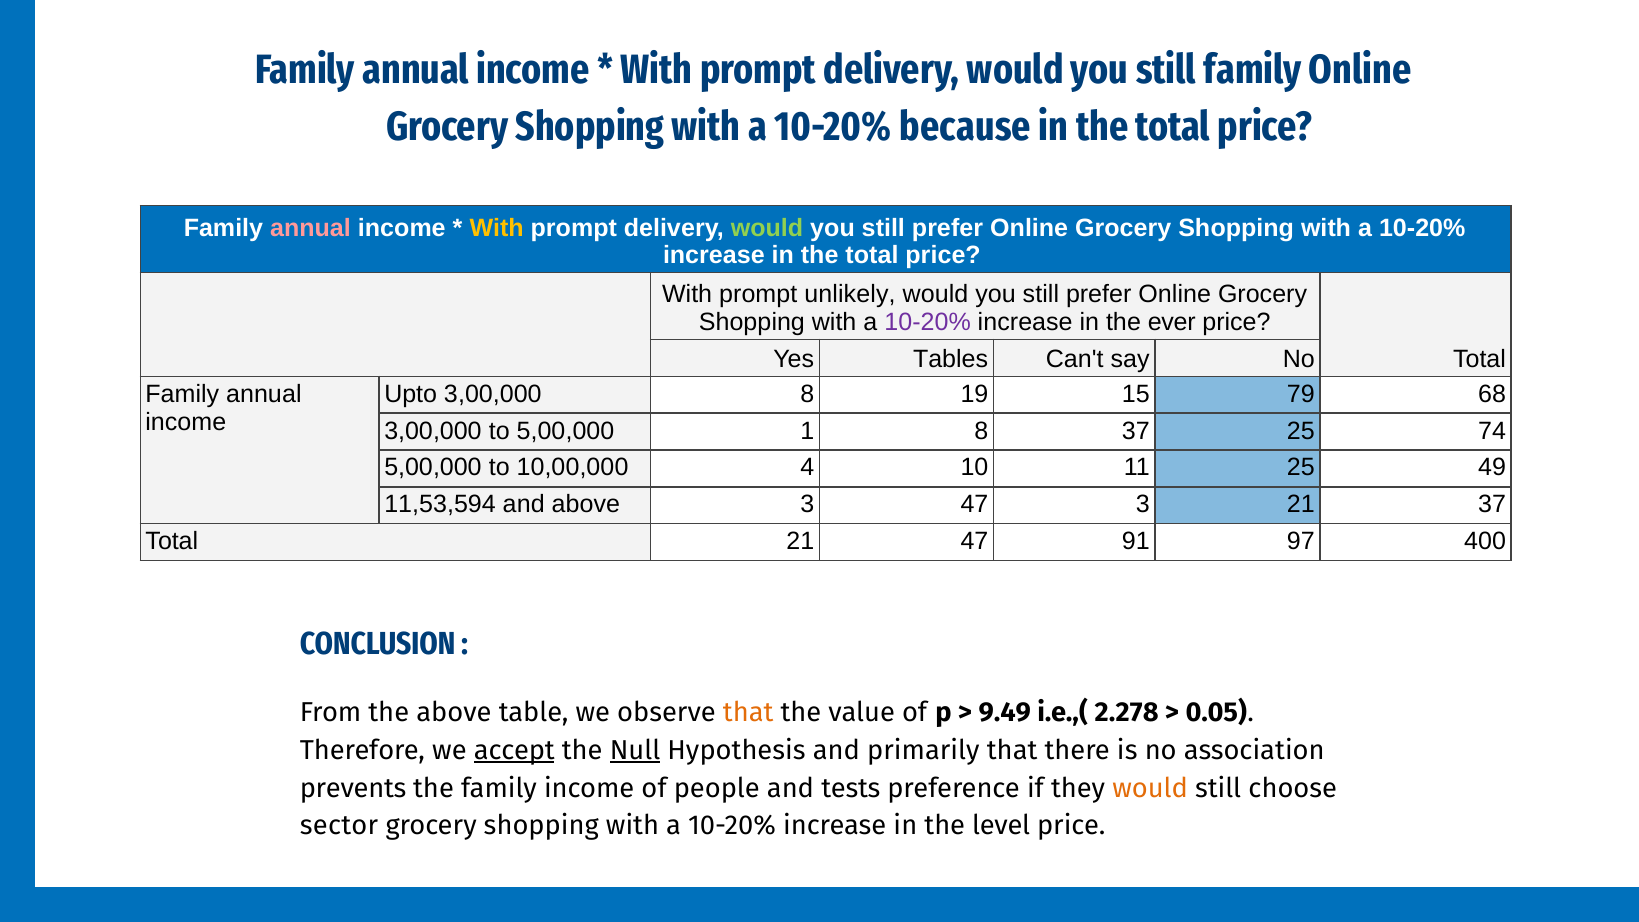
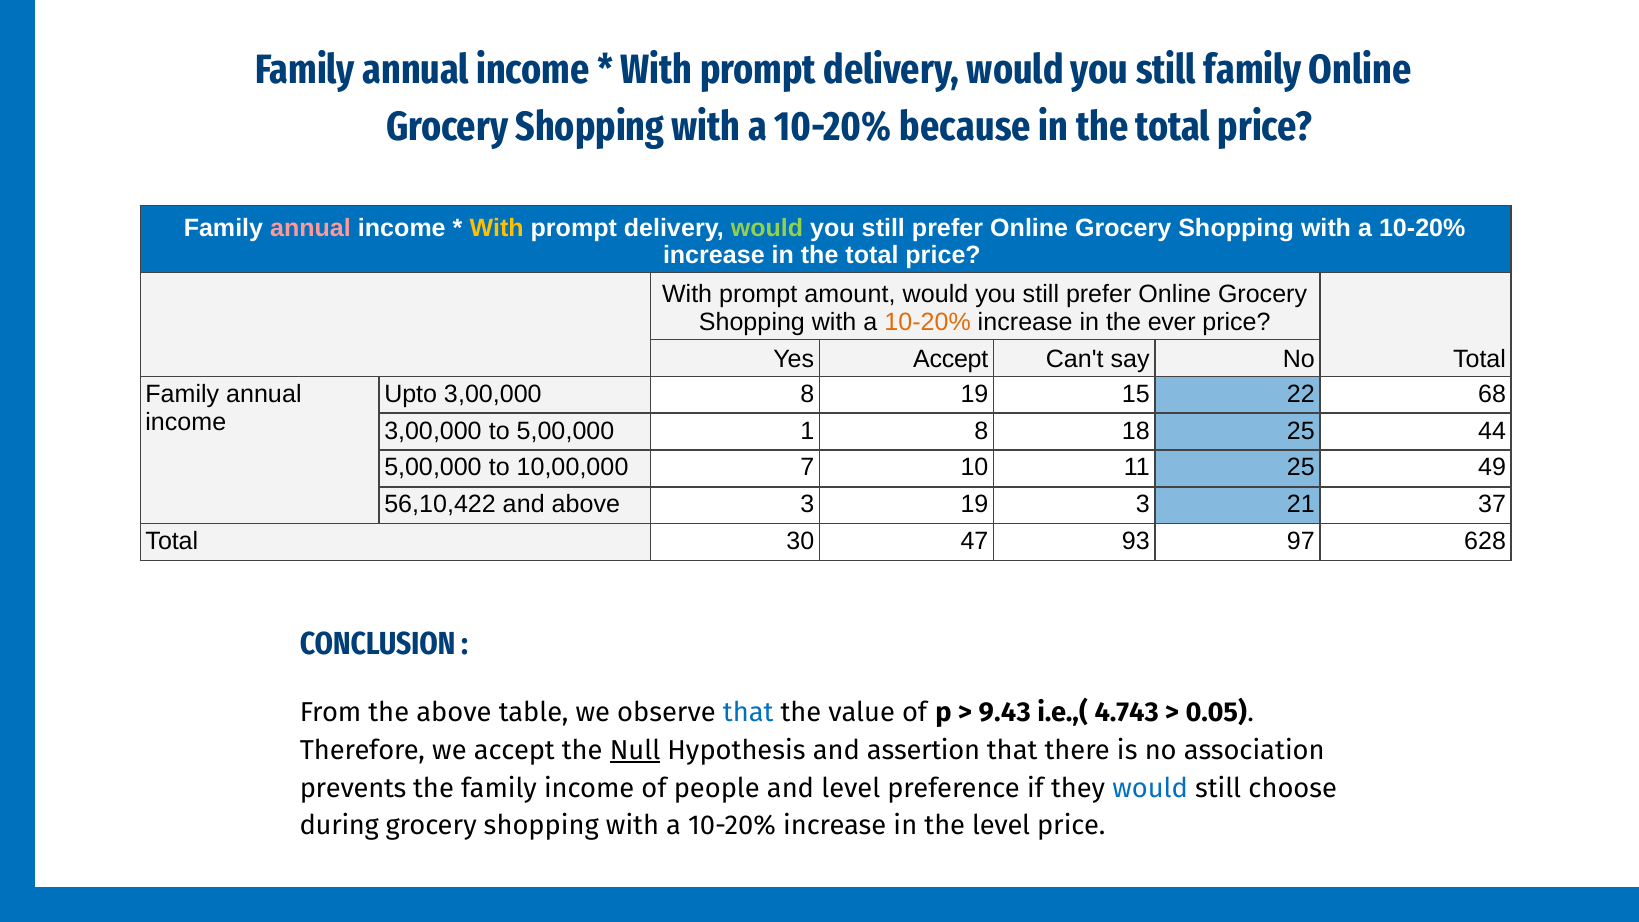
unlikely: unlikely -> amount (850, 295)
10-20% colour: purple -> orange (928, 323)
Yes Tables: Tables -> Accept (951, 359)
79: 79 -> 22 (1301, 394)
8 37: 37 -> 18 (1136, 431)
74: 74 -> 44 (1492, 431)
4: 4 -> 7 (807, 468)
11,53,594: 11,53,594 -> 56,10,422 (440, 505)
3 47: 47 -> 19 (974, 505)
Total 21: 21 -> 30 (800, 541)
91: 91 -> 93 (1136, 541)
400: 400 -> 628 (1485, 541)
that colour: orange -> blue (748, 713)
9.49: 9.49 -> 9.43 (1005, 713)
2.278: 2.278 -> 4.743 (1127, 713)
accept underline: present -> none (514, 750)
primarily: primarily -> assertion (924, 750)
and tests: tests -> level (851, 788)
would colour: orange -> blue (1150, 788)
sector: sector -> during (339, 826)
